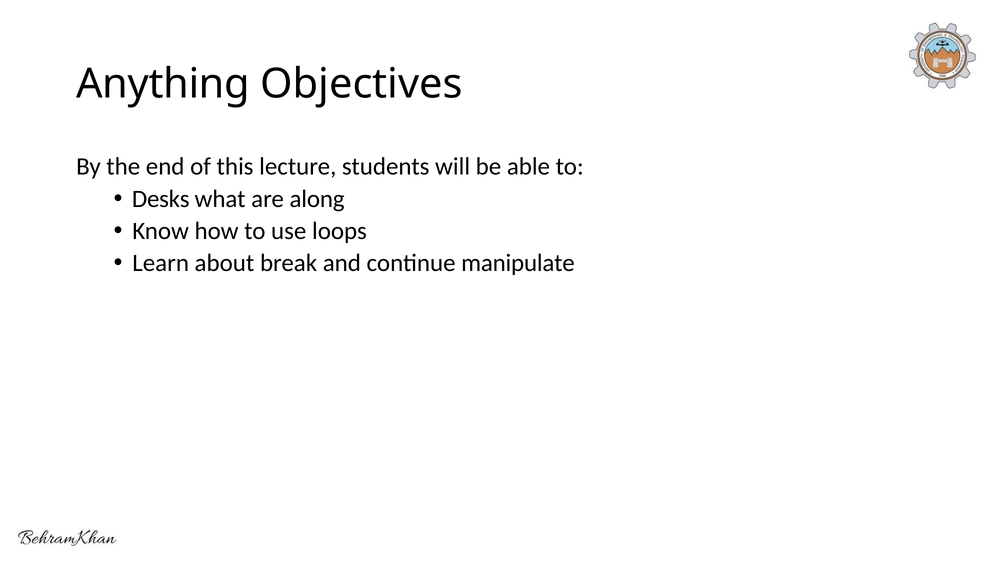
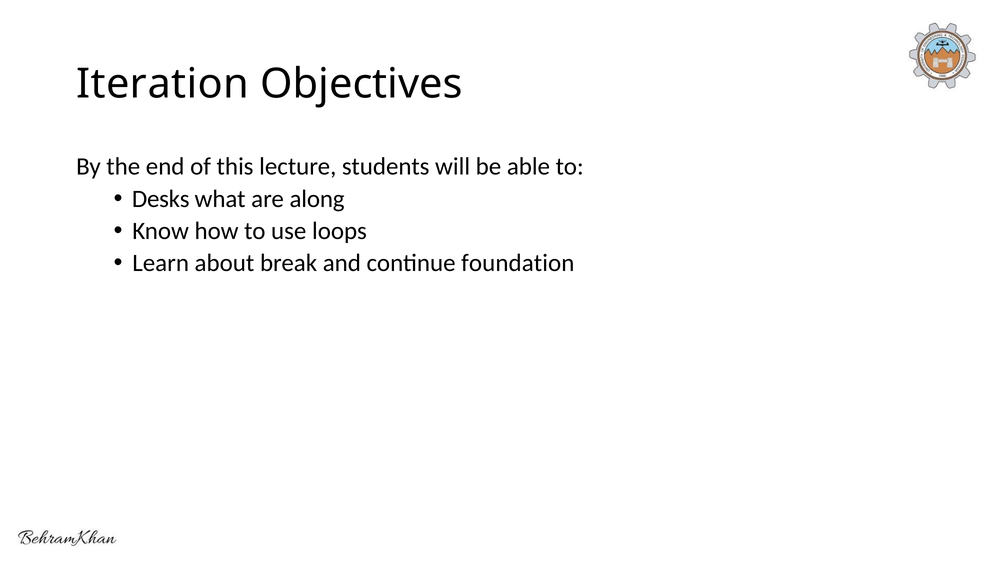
Anything: Anything -> Iteration (163, 84)
manipulate: manipulate -> foundation (518, 263)
